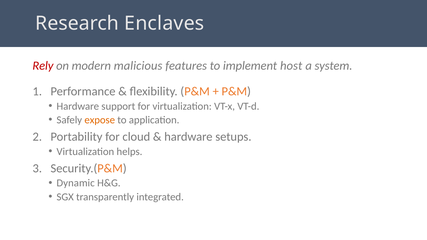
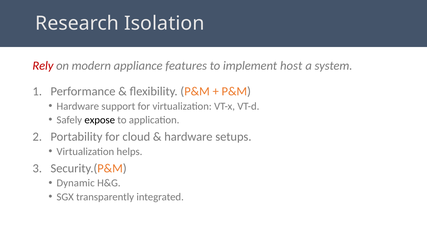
Enclaves: Enclaves -> Isolation (164, 23)
malicious: malicious -> appliance (138, 66)
expose colour: orange -> black (100, 120)
